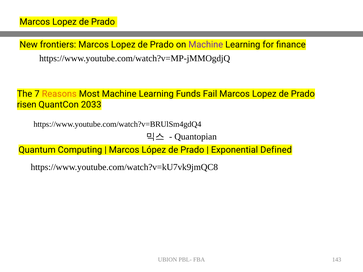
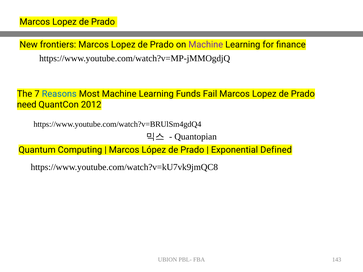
Reasons colour: orange -> blue (59, 94)
risen: risen -> need (27, 105)
2033: 2033 -> 2012 (91, 105)
